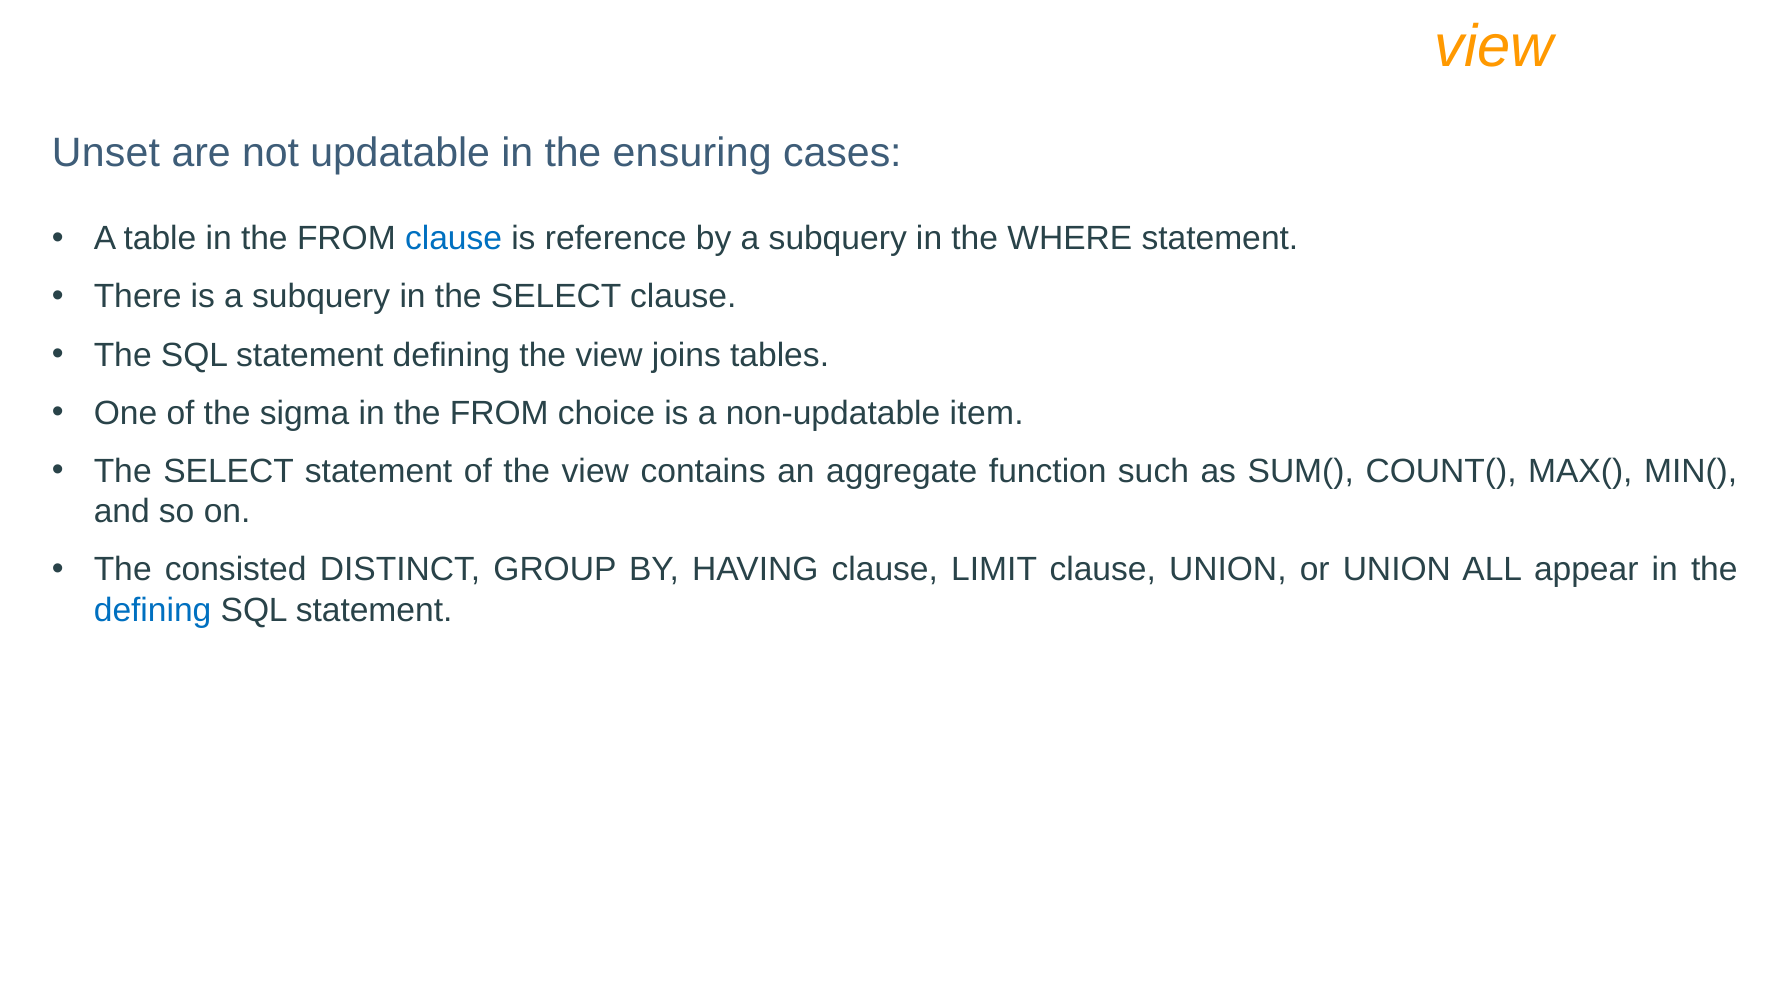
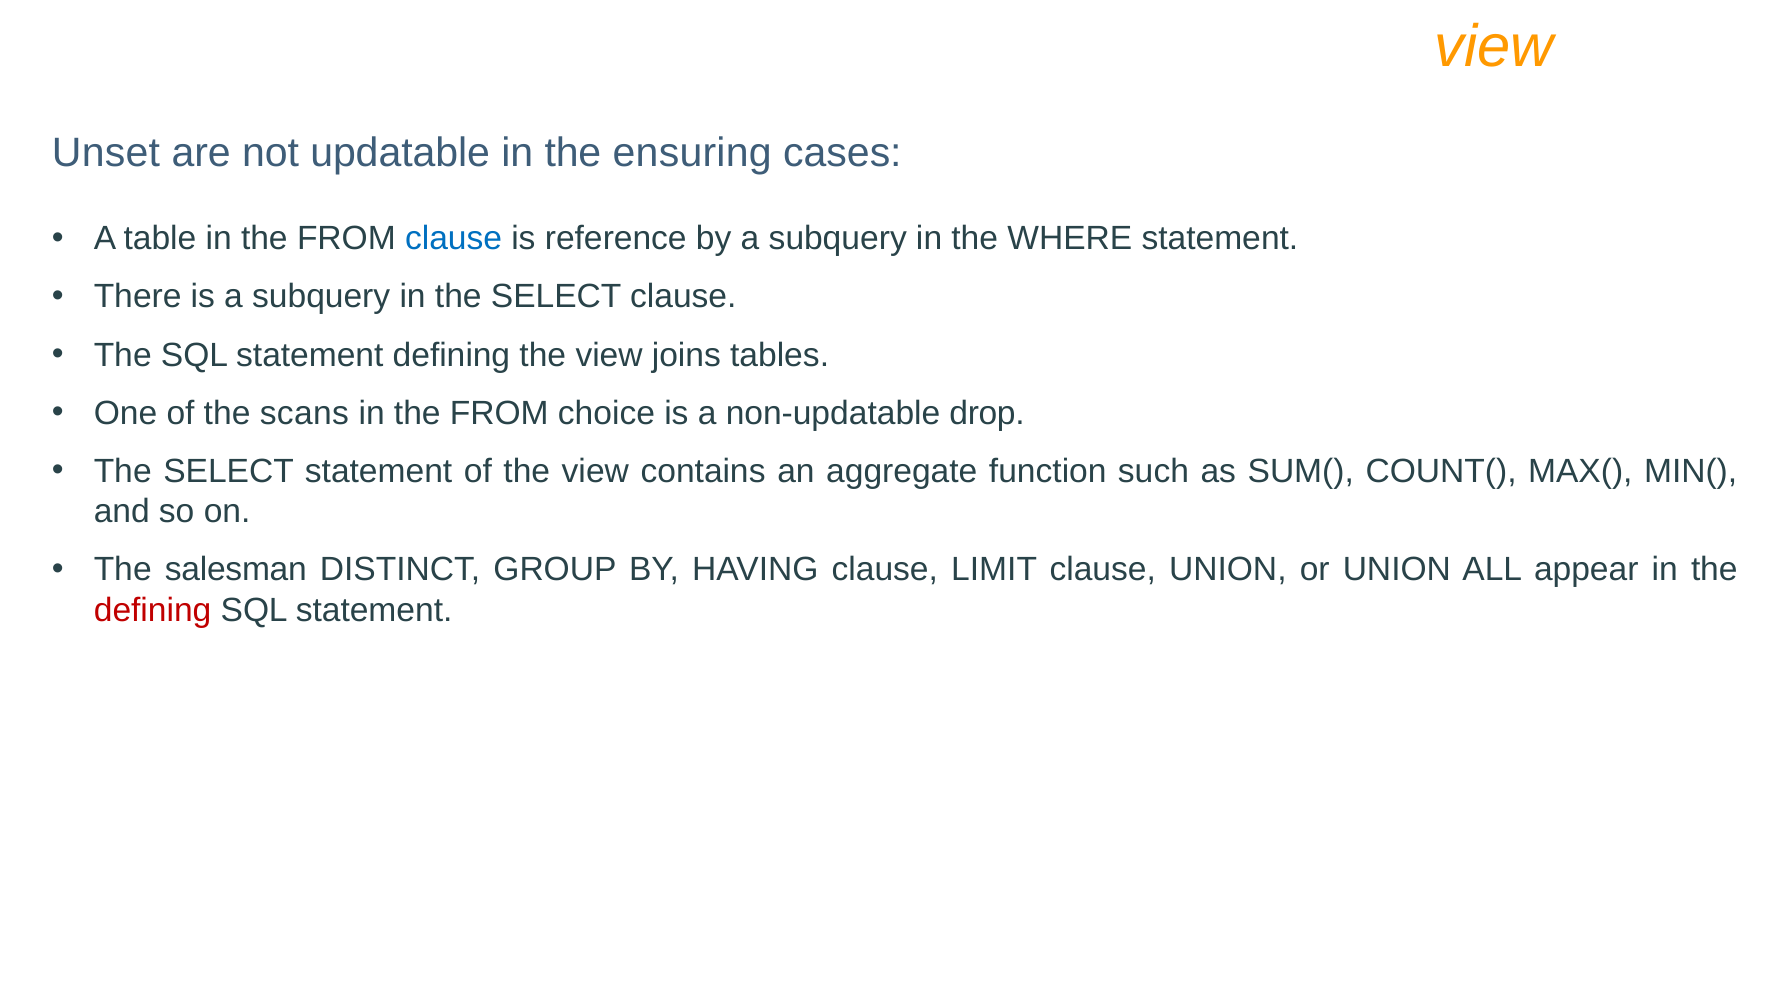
sigma: sigma -> scans (304, 413)
item: item -> drop (987, 413)
consisted: consisted -> salesman (236, 570)
defining colour: blue -> red (153, 610)
